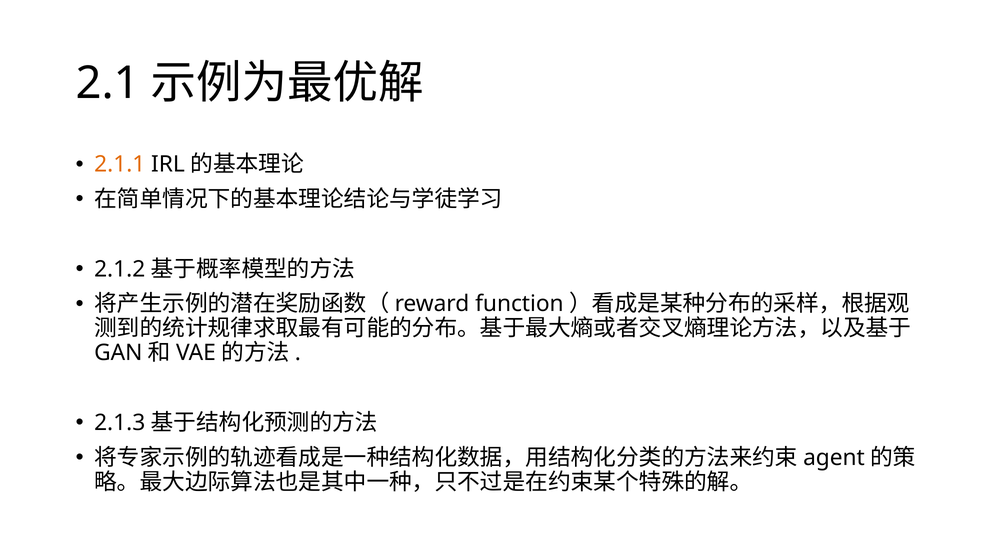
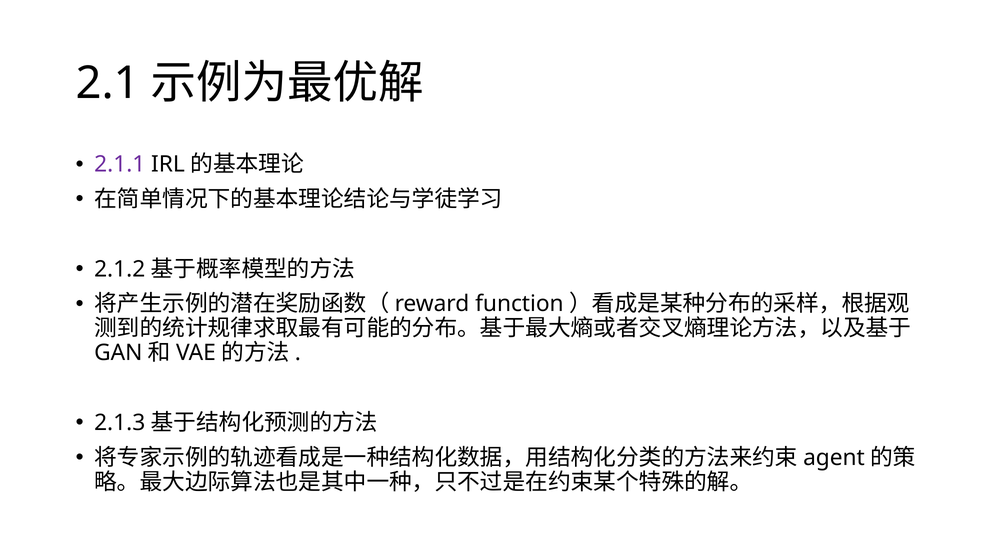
2.1.1 colour: orange -> purple (120, 164)
